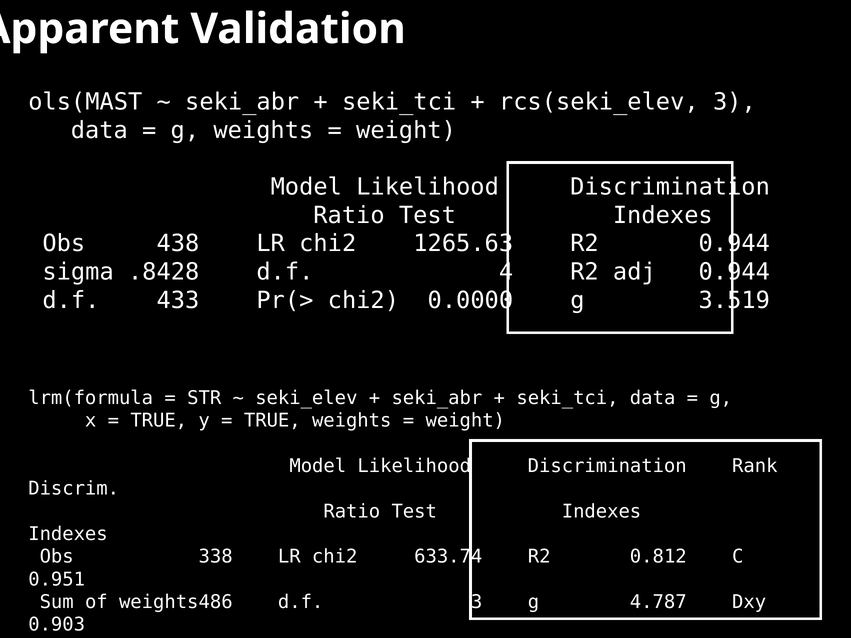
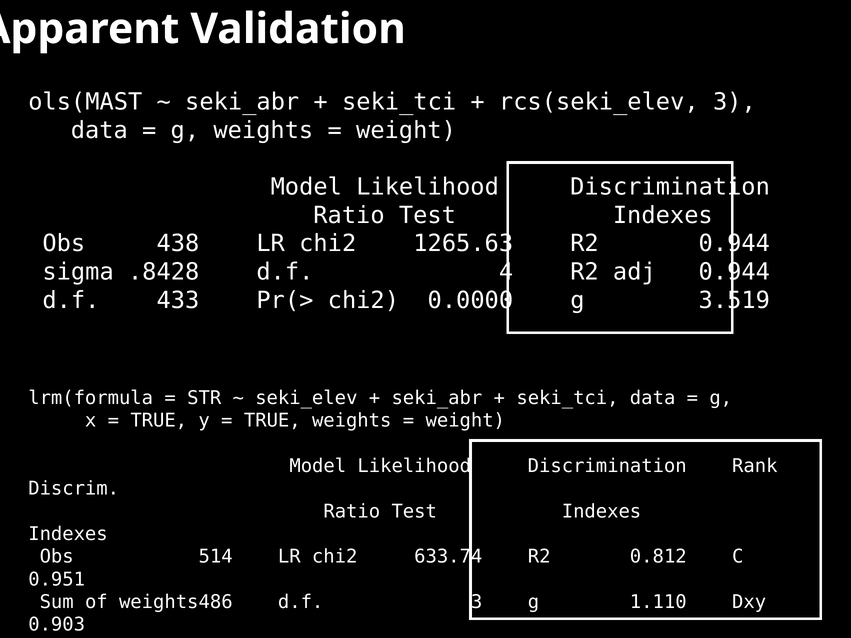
338: 338 -> 514 (216, 557)
4.787: 4.787 -> 1.110 (658, 602)
